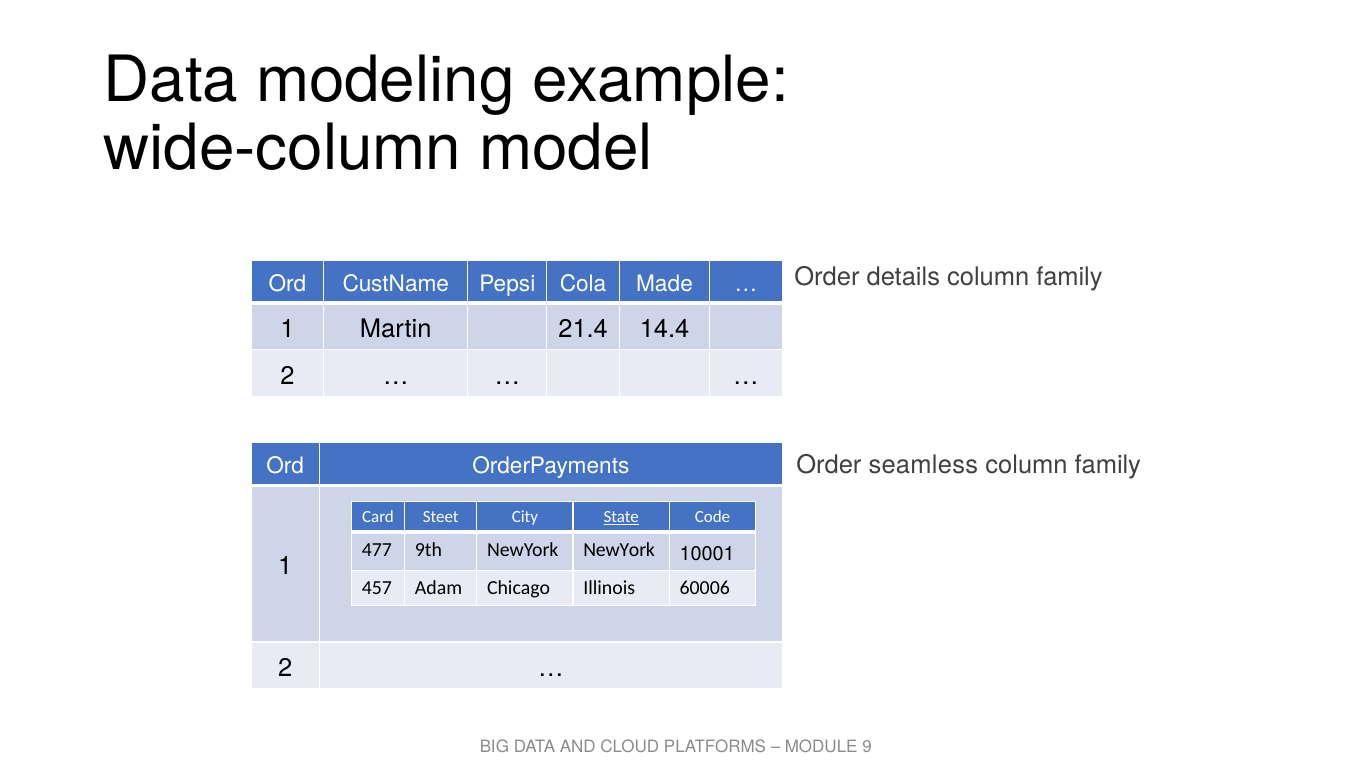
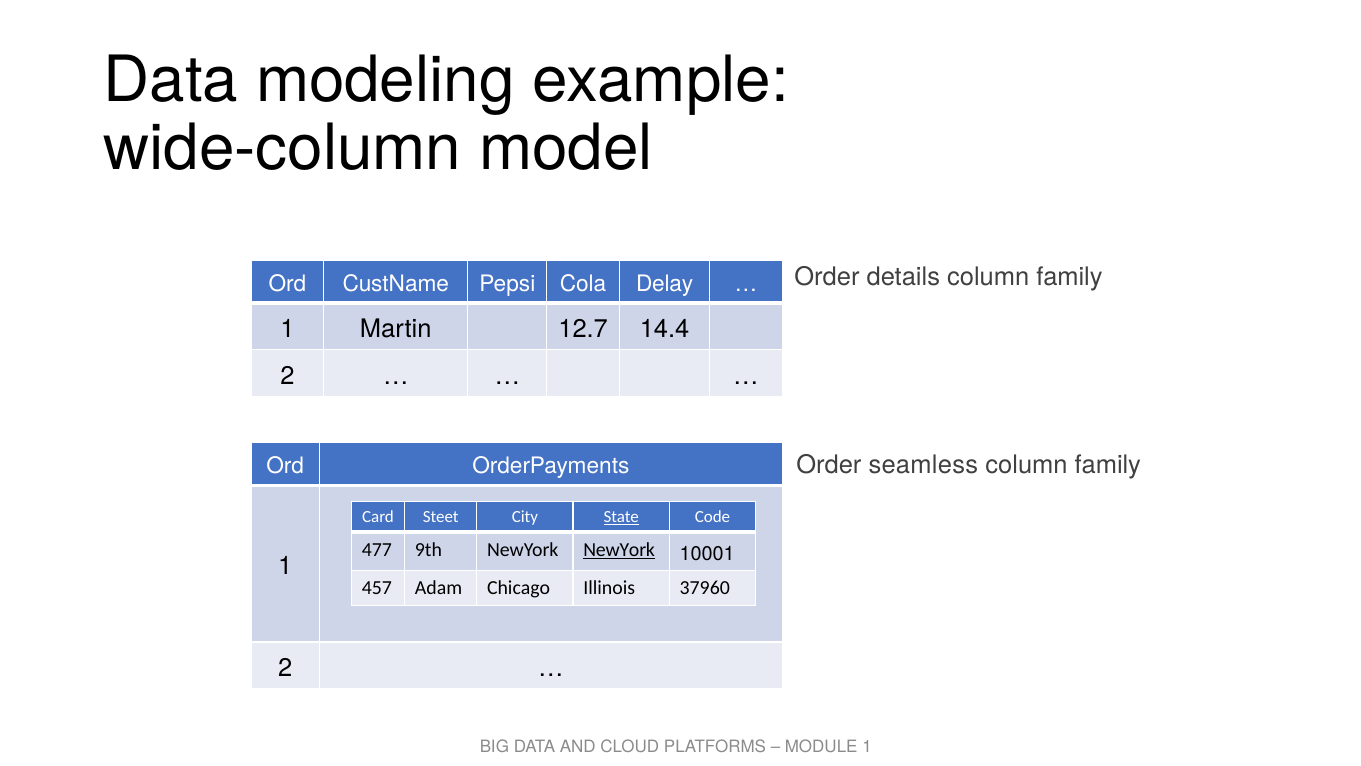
Made: Made -> Delay (665, 284)
21.4: 21.4 -> 12.7 (583, 329)
NewYork underline: none -> present (619, 549)
60006: 60006 -> 37960 (705, 588)
9: 9 -> 1 (867, 746)
